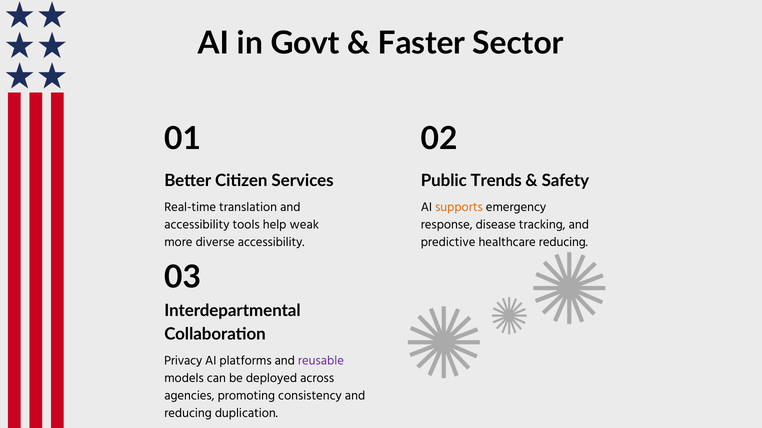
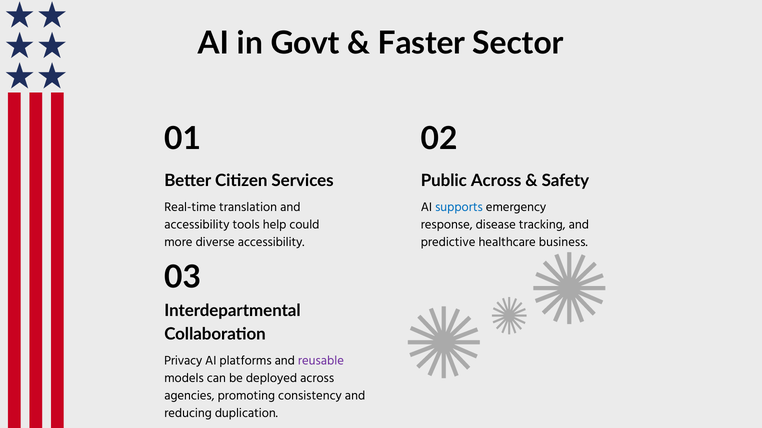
Public Trends: Trends -> Across (496, 181)
supports colour: orange -> blue (459, 207)
weak: weak -> could (304, 225)
healthcare reducing: reducing -> business (563, 242)
